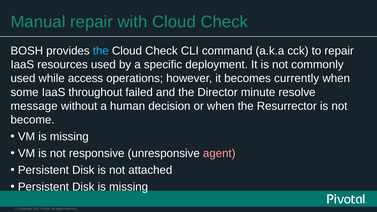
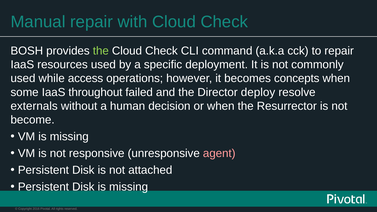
the colour: light blue -> light green (101, 51)
currently: currently -> concepts (297, 78)
minute: minute -> deploy (258, 92)
message: message -> externals (34, 106)
